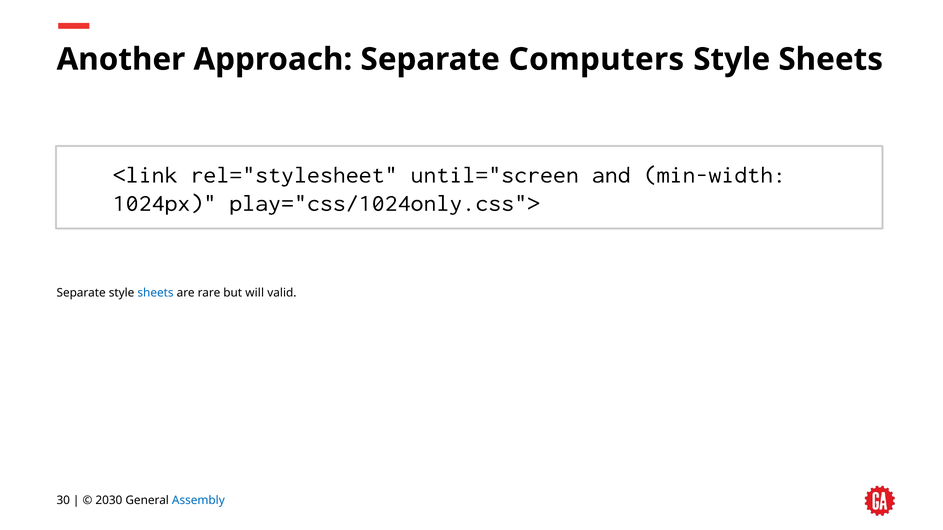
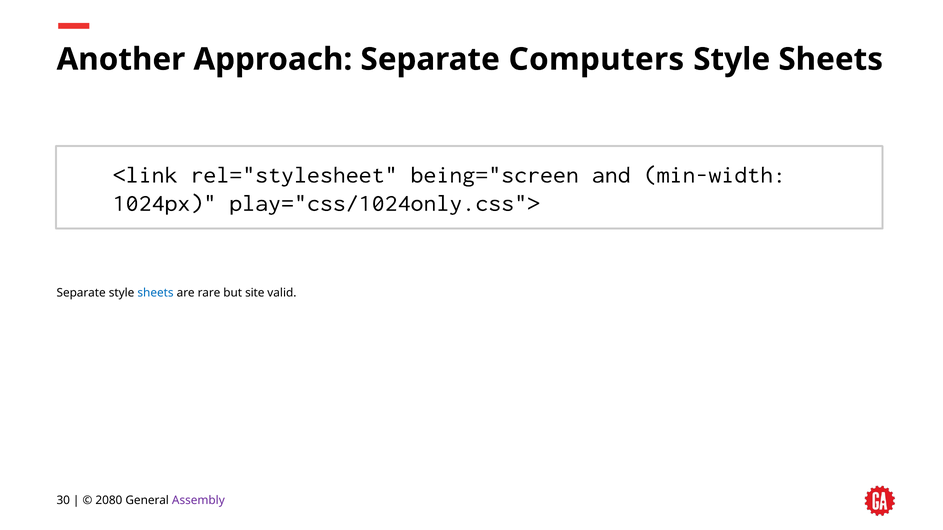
until="screen: until="screen -> being="screen (495, 175)
will: will -> site (255, 293)
2030: 2030 -> 2080 (109, 501)
Assembly colour: blue -> purple (198, 501)
